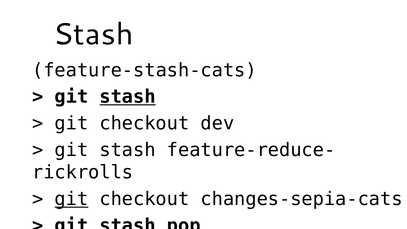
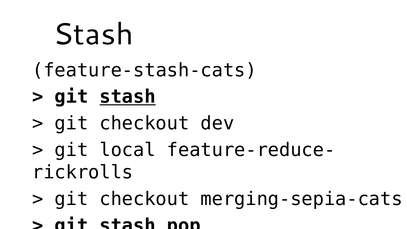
stash: stash -> local (128, 150)
git underline: present -> none (71, 199)
changes-sepia-cats: changes-sepia-cats -> merging-sepia-cats (302, 199)
